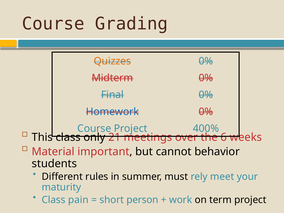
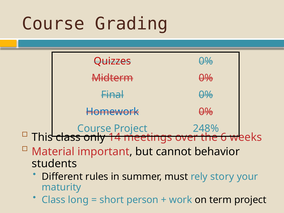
Quizzes colour: orange -> red (112, 61)
400%: 400% -> 248% (206, 129)
21: 21 -> 14 (115, 137)
meet: meet -> story (222, 177)
pain: pain -> long (78, 200)
